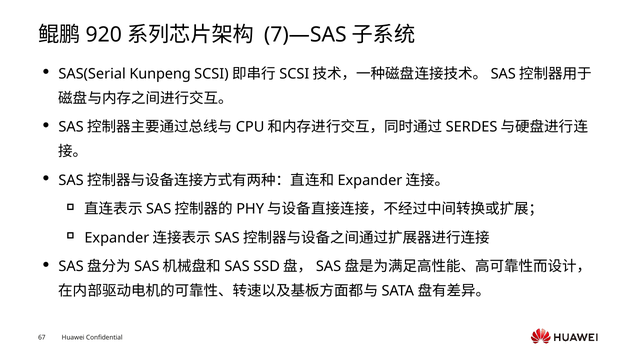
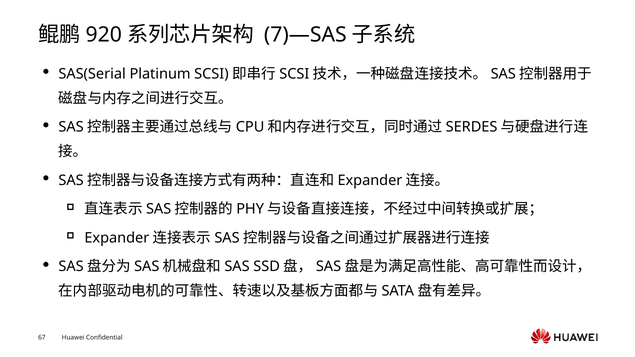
Kunpeng: Kunpeng -> Platinum (160, 74)
